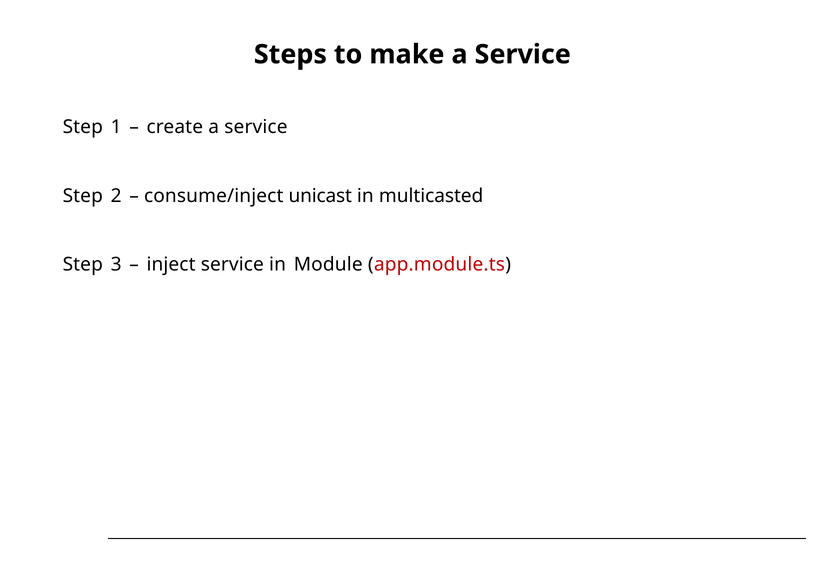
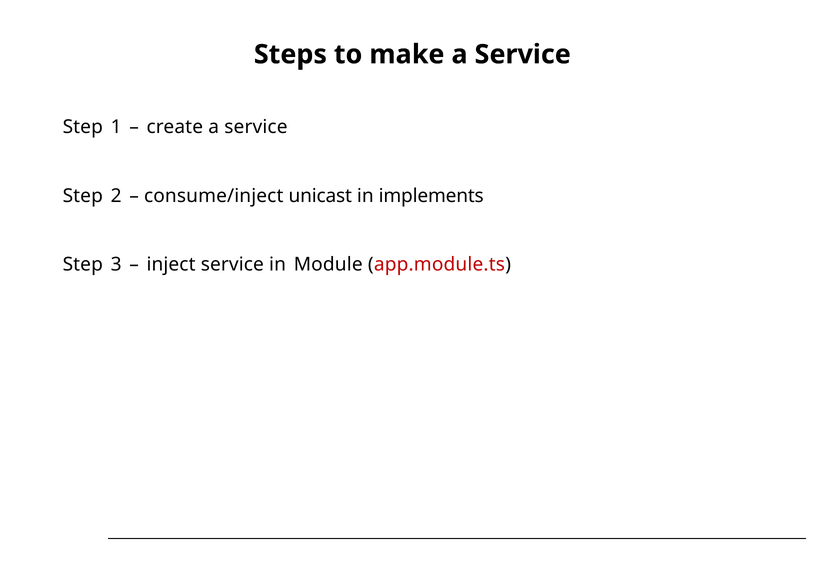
multicasted: multicasted -> implements (431, 196)
